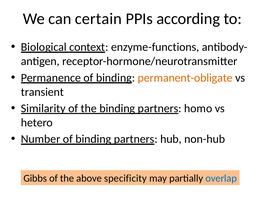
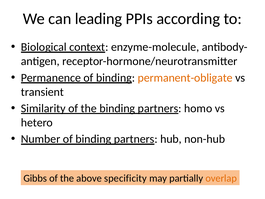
certain: certain -> leading (99, 19)
enzyme-functions: enzyme-functions -> enzyme-molecule (155, 47)
overlap colour: blue -> orange (221, 178)
